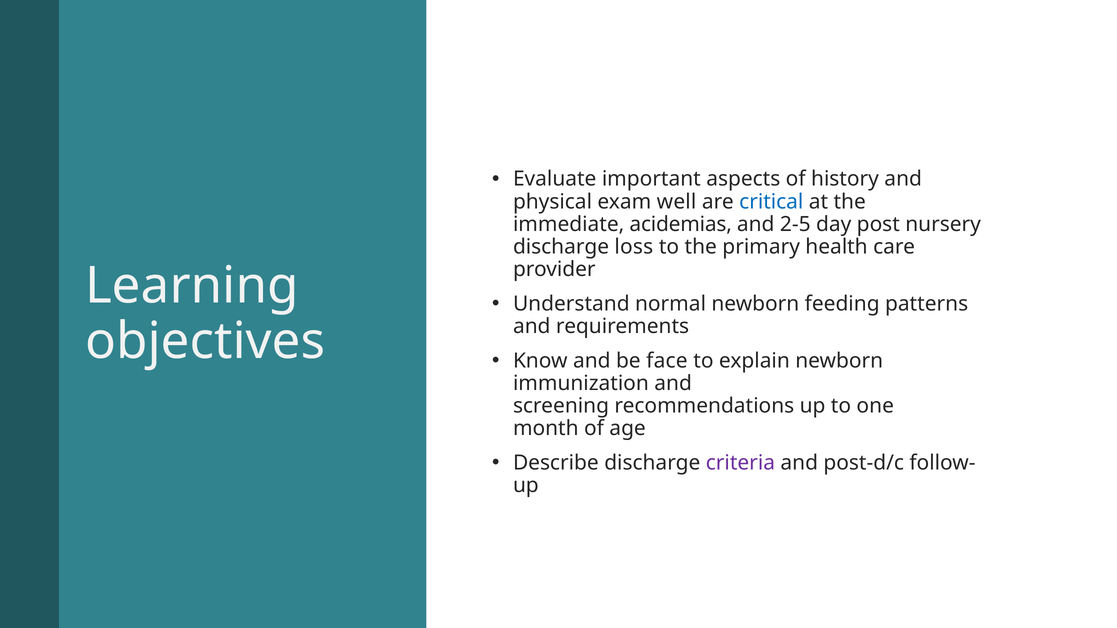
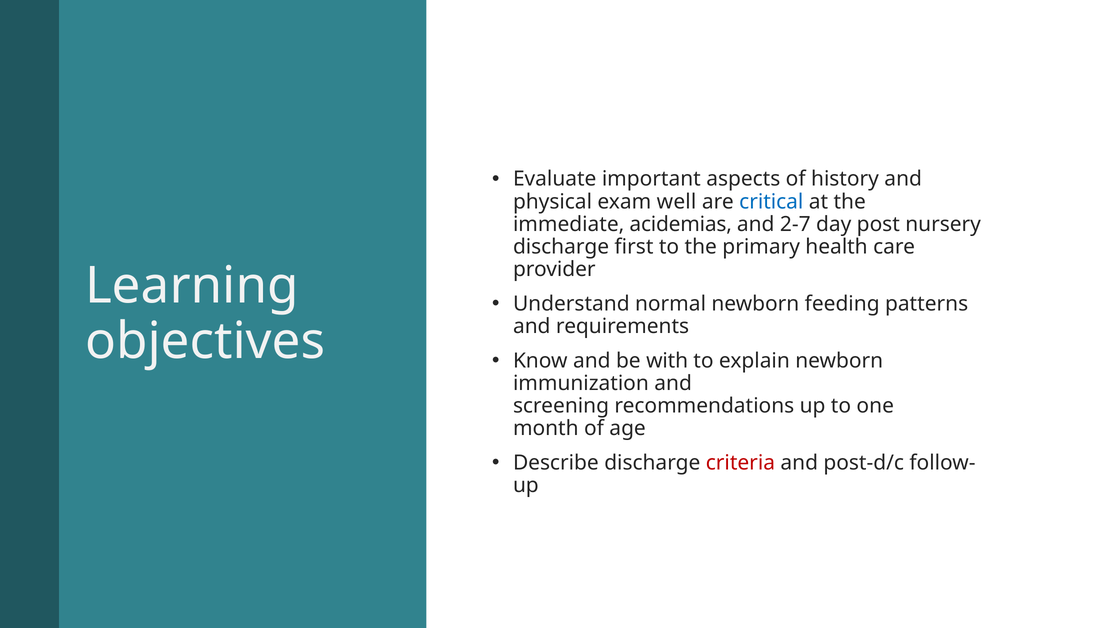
2-5: 2-5 -> 2-7 (795, 224)
loss: loss -> first (634, 247)
face: face -> with (667, 361)
criteria colour: purple -> red (740, 463)
